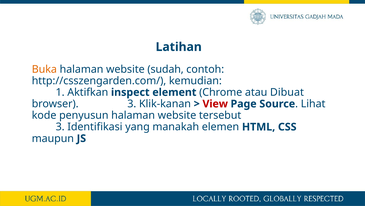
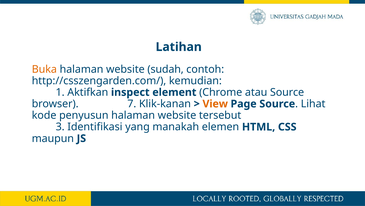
atau Dibuat: Dibuat -> Source (287, 92)
browser 3: 3 -> 7 (132, 104)
View colour: red -> orange (215, 104)
